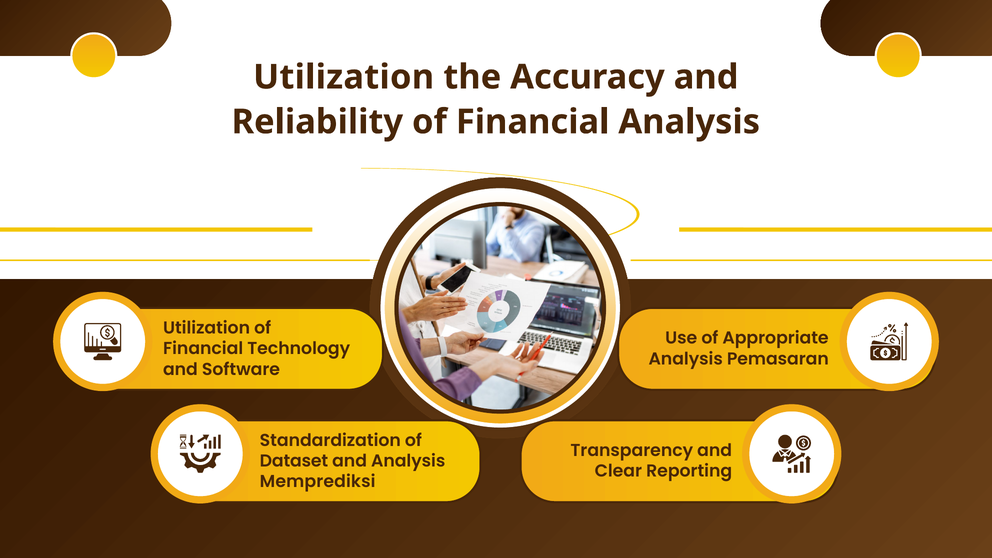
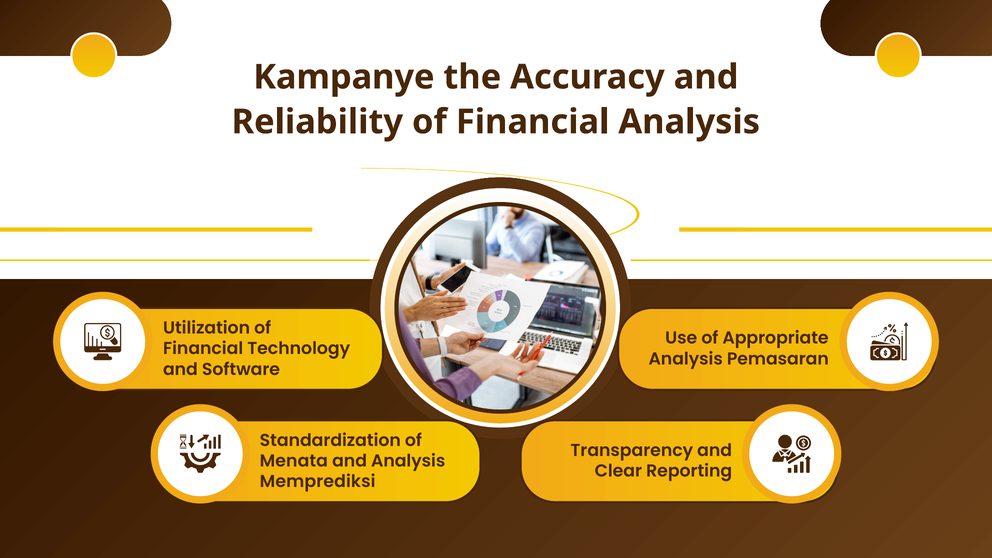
Utilization: Utilization -> Kampanye (344, 77)
Dataset: Dataset -> Menata (294, 461)
